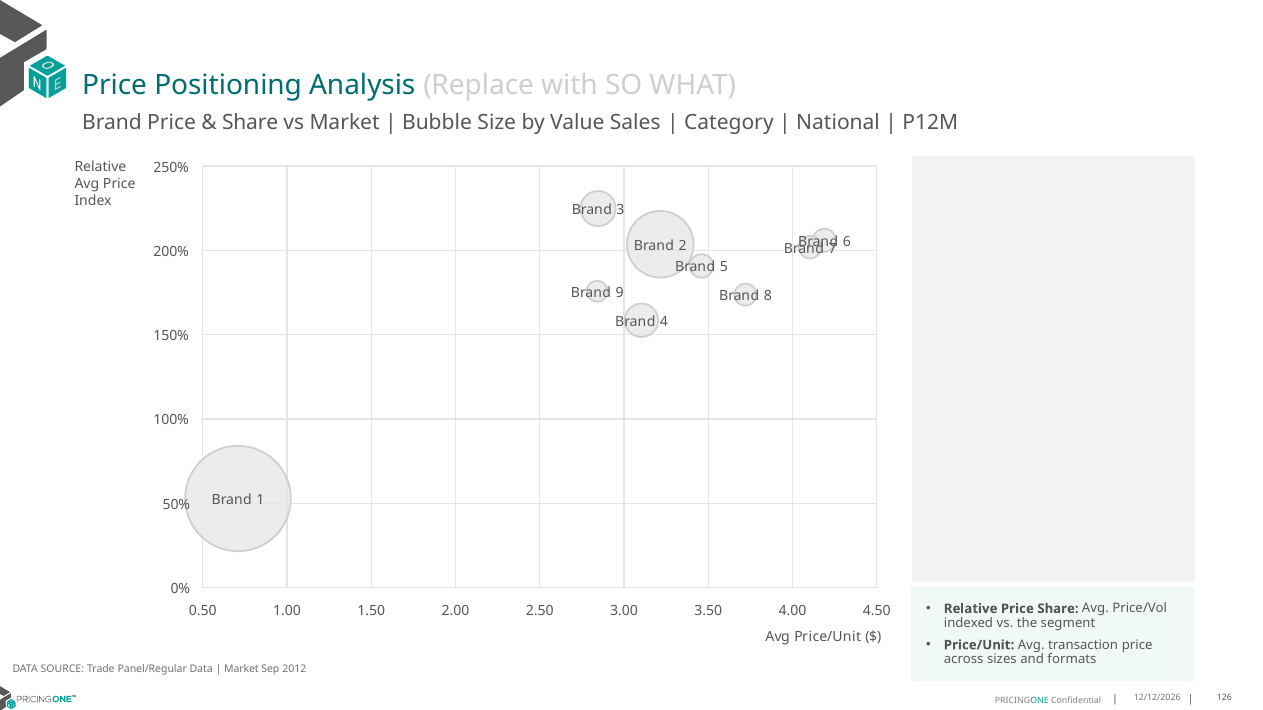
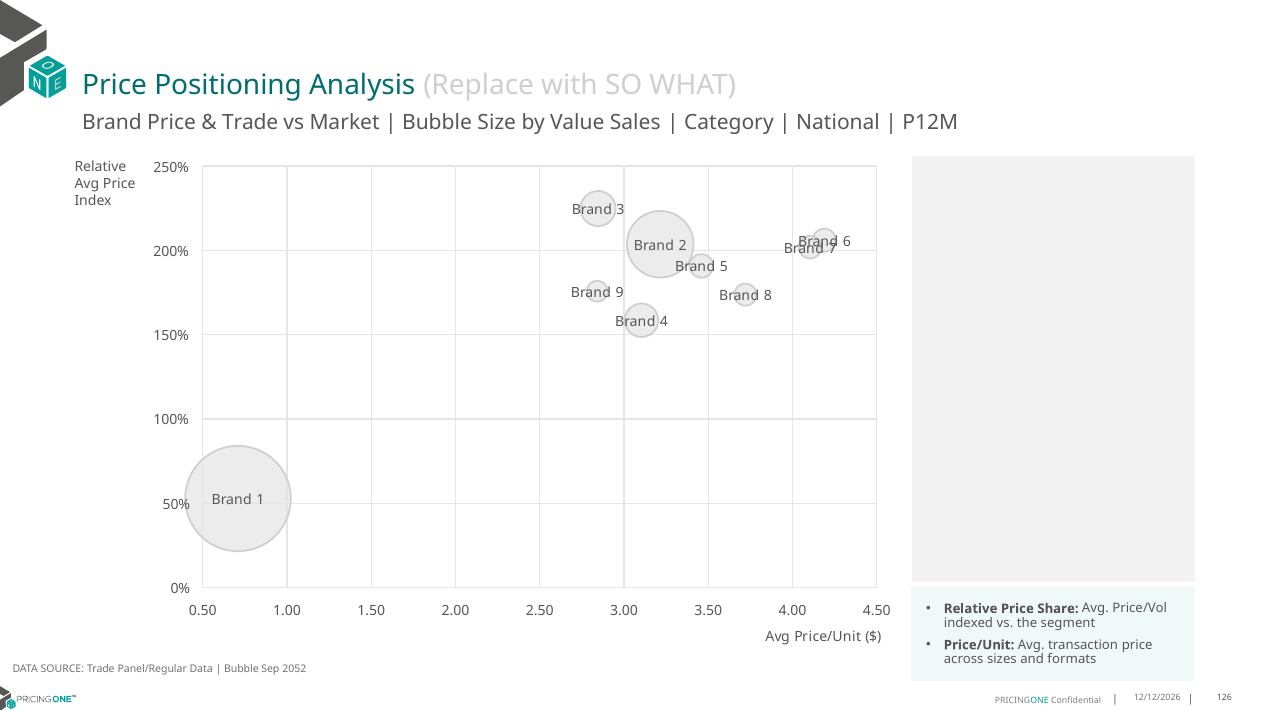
Share: Share -> Trade (250, 123)
Market: Market -> Bubble (241, 669)
2012: 2012 -> 2052 (294, 669)
